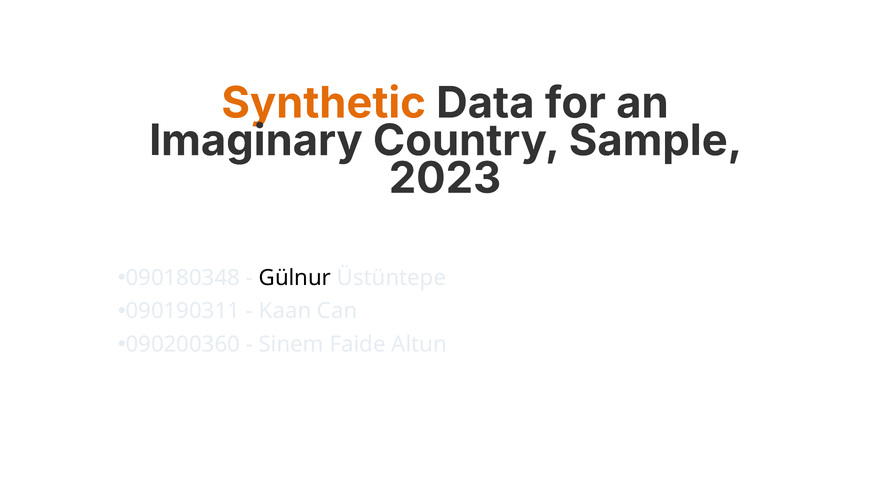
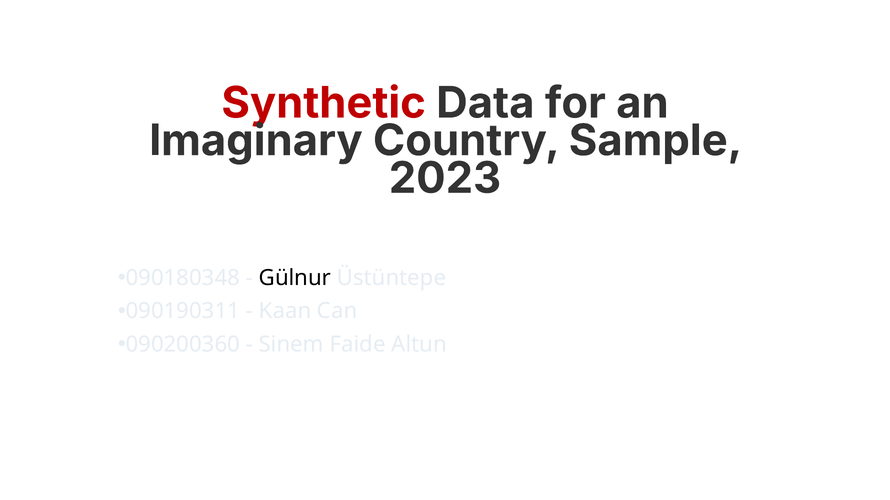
Synthetic colour: orange -> red (324, 103)
